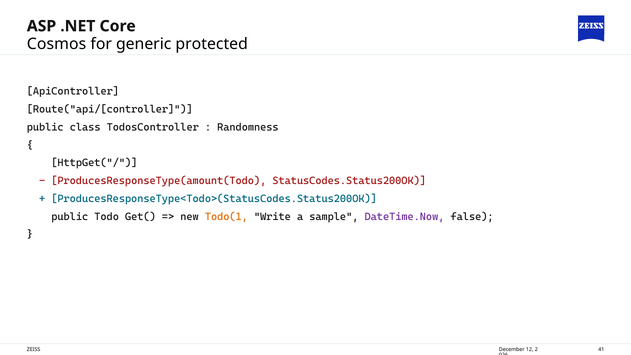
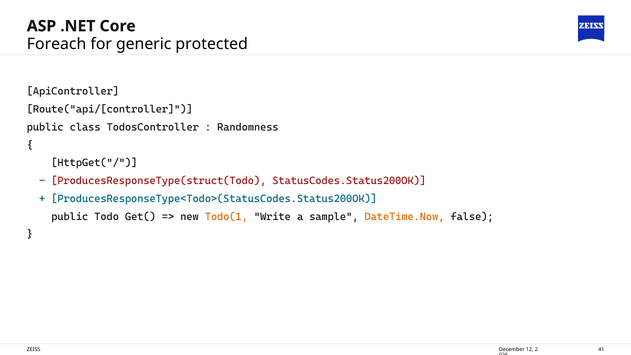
Cosmos: Cosmos -> Foreach (57, 44)
ProducesResponseType(amount(Todo: ProducesResponseType(amount(Todo -> ProducesResponseType(struct(Todo (159, 181)
DateTime.Now colour: purple -> orange (405, 217)
